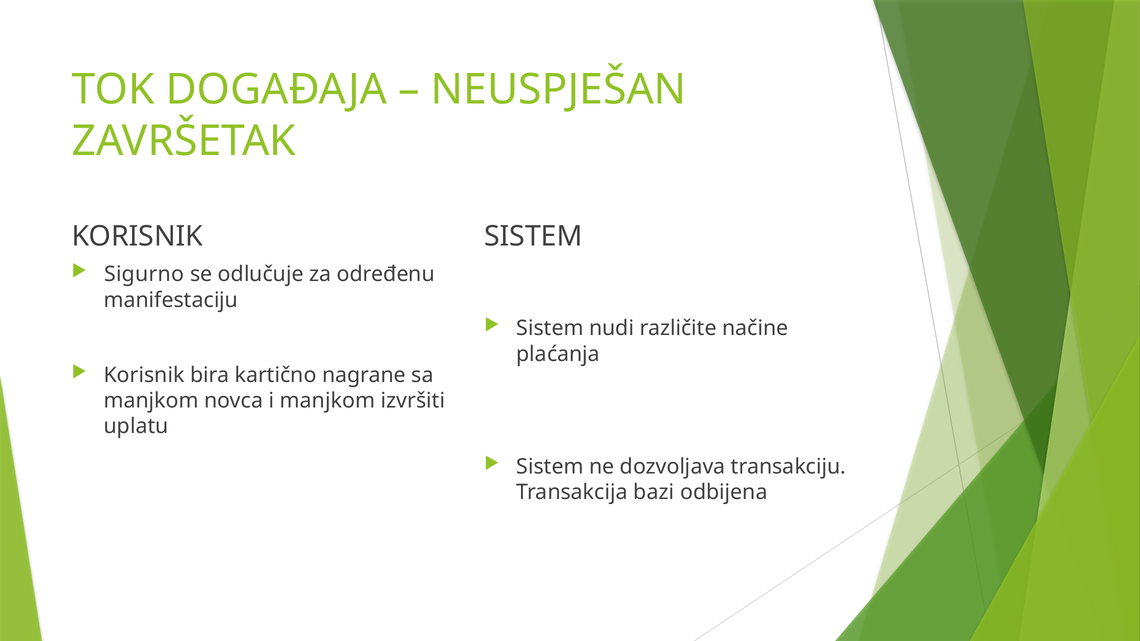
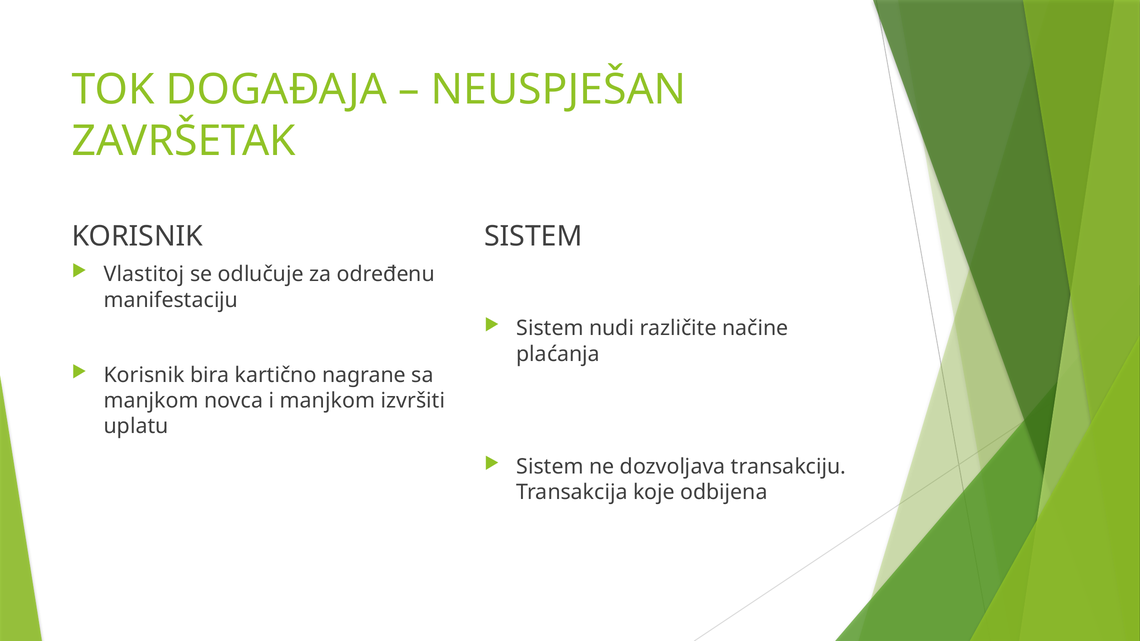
Sigurno: Sigurno -> Vlastitoj (144, 275)
bazi: bazi -> koje (654, 492)
